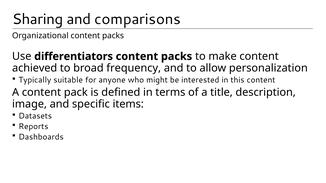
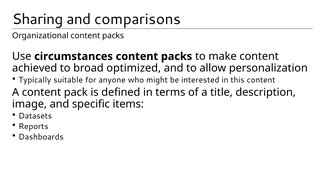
differentiators: differentiators -> circumstances (74, 56)
frequency: frequency -> optimized (134, 68)
